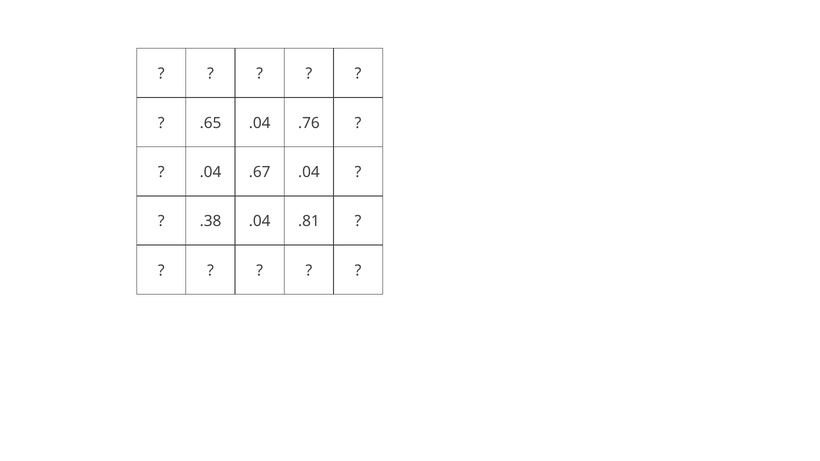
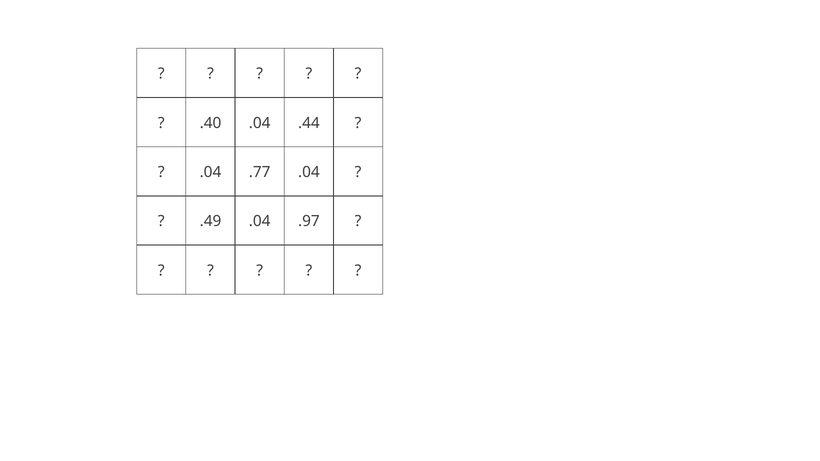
.65: .65 -> .40 (210, 123)
.76: .76 -> .44 (309, 123)
.67: .67 -> .77 (260, 172)
.38: .38 -> .49 (210, 221)
.81: .81 -> .97 (309, 221)
